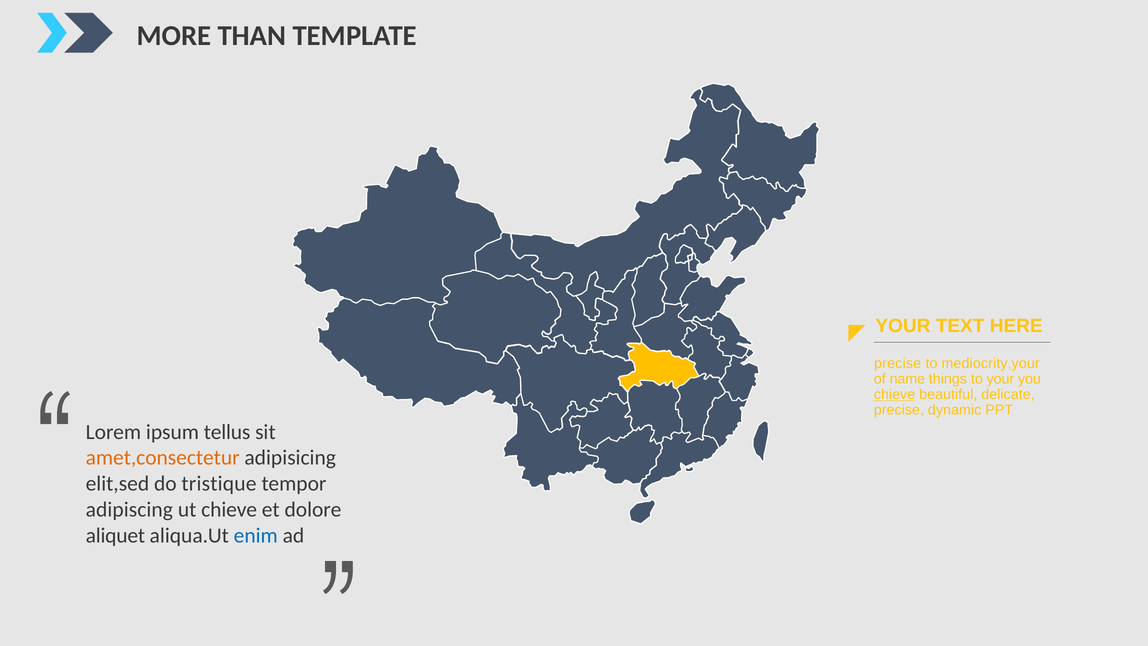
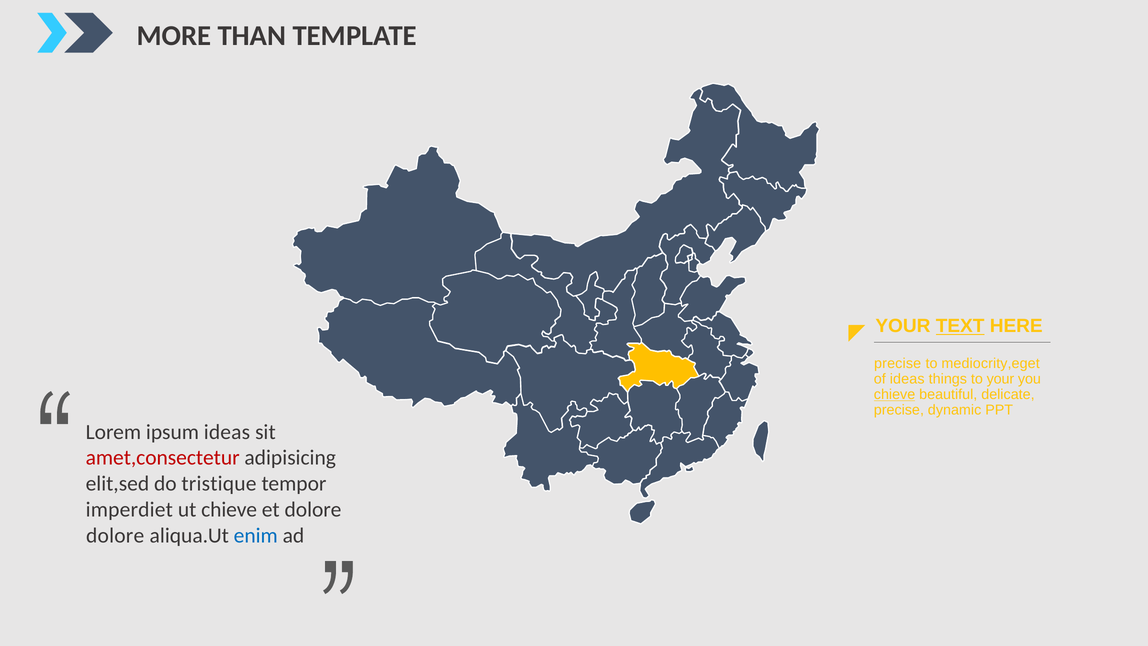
TEXT underline: none -> present (960, 326)
mediocrity,your: mediocrity,your -> mediocrity,eget (991, 363)
of name: name -> ideas (907, 379)
ipsum tellus: tellus -> ideas (227, 432)
amet,consectetur colour: orange -> red (163, 458)
adipiscing: adipiscing -> imperdiet (129, 509)
aliquet: aliquet -> dolore (115, 535)
